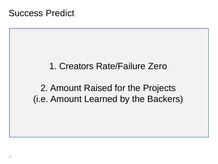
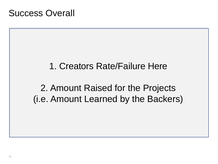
Predict: Predict -> Overall (60, 13)
Zero: Zero -> Here (158, 66)
